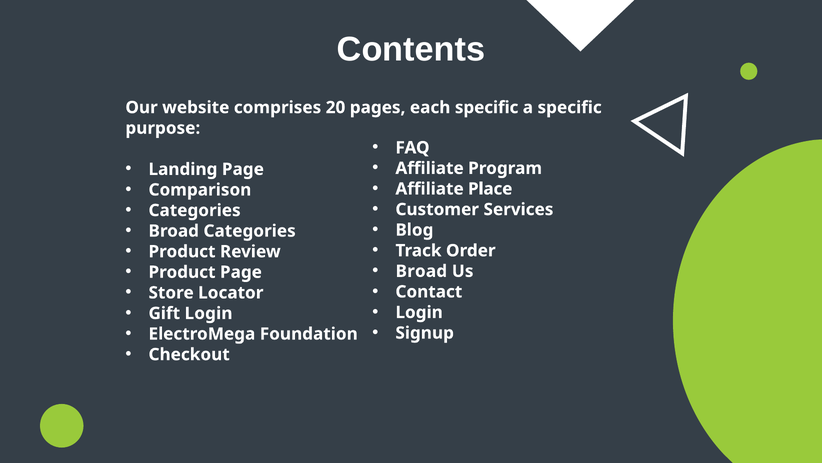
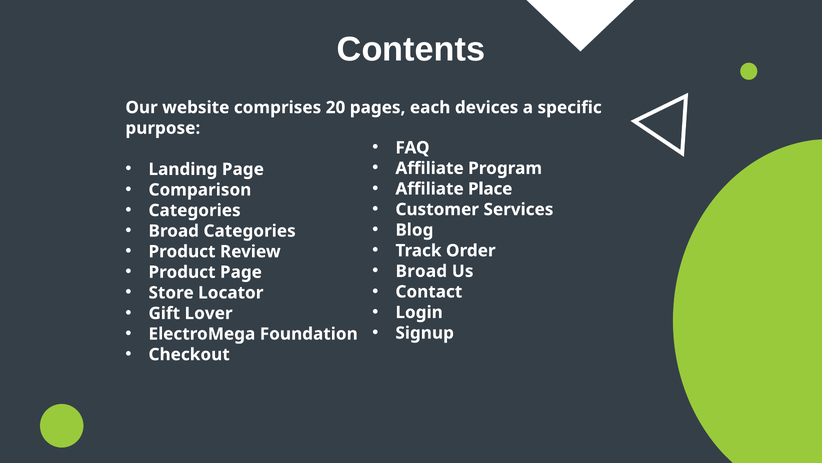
each specific: specific -> devices (487, 107)
Gift Login: Login -> Lover (209, 313)
